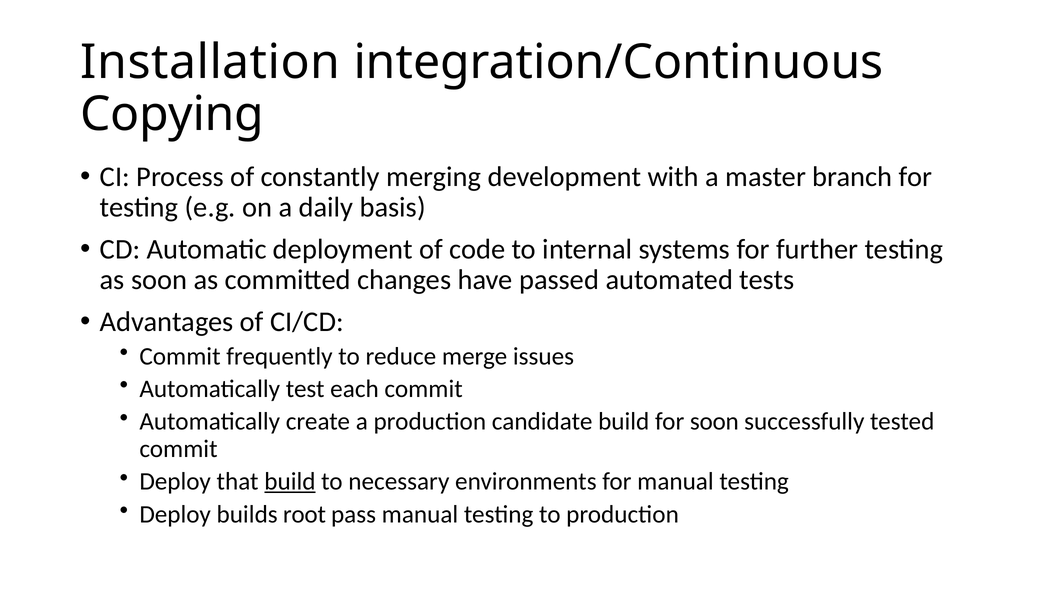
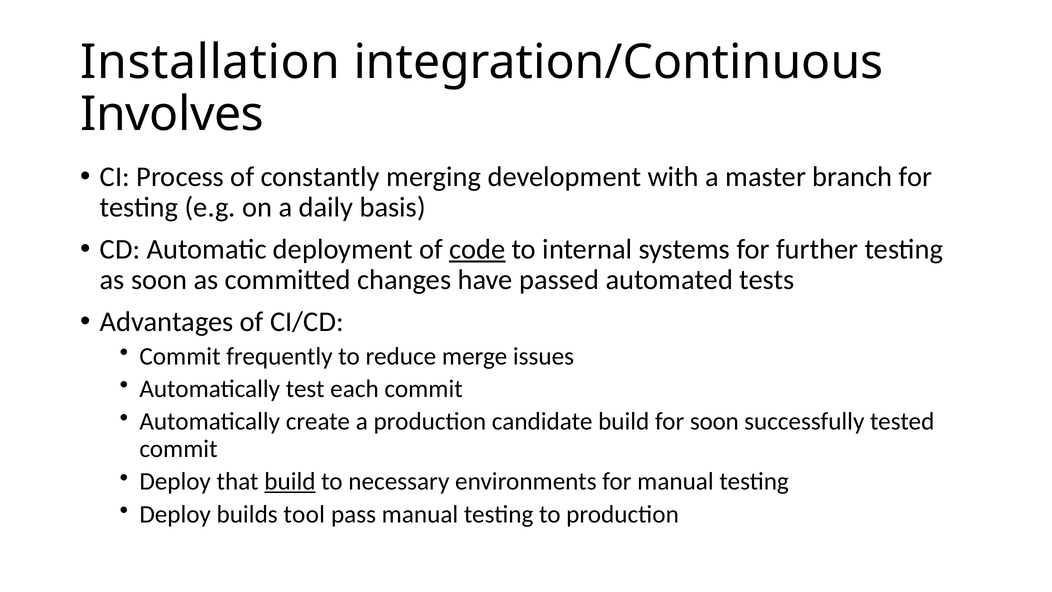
Copying: Copying -> Involves (172, 114)
code underline: none -> present (477, 249)
root: root -> tool (304, 514)
